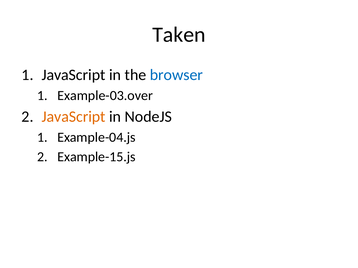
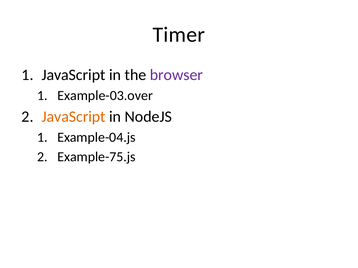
Taken: Taken -> Timer (179, 35)
browser colour: blue -> purple (176, 75)
Example-15.js: Example-15.js -> Example-75.js (96, 157)
